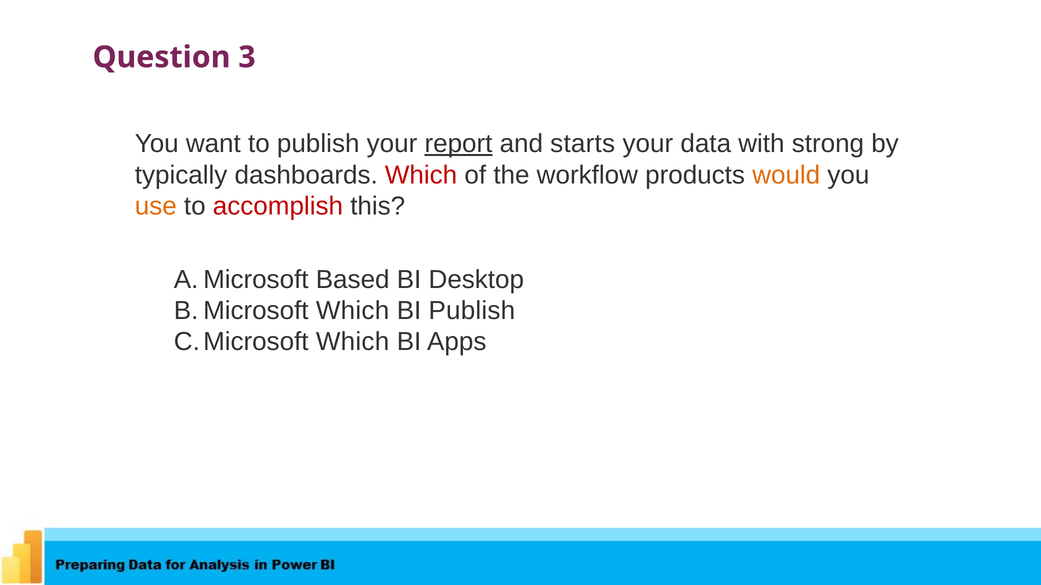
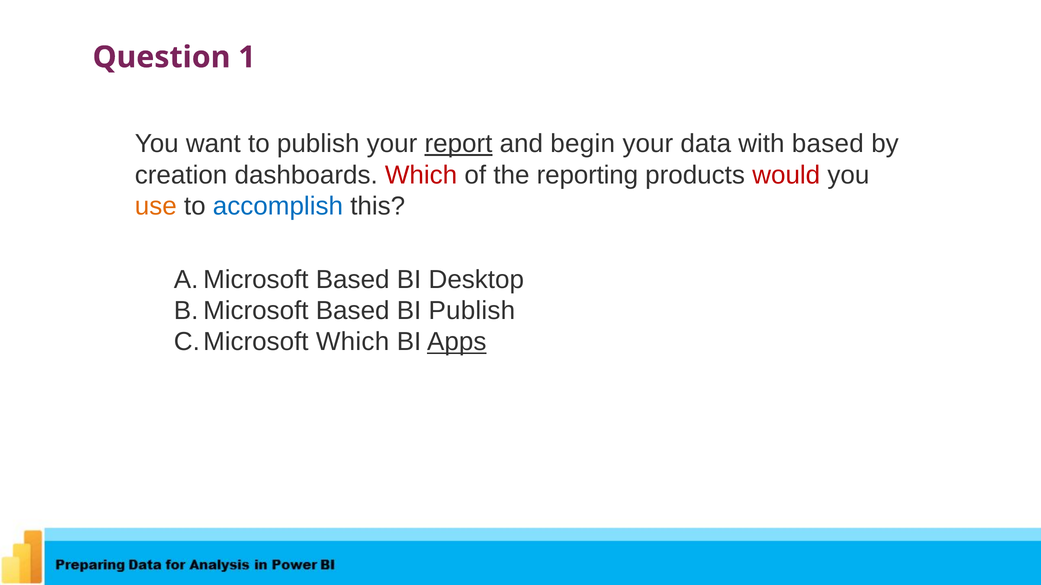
3: 3 -> 1 (247, 57)
starts: starts -> begin (583, 144)
with strong: strong -> based (828, 144)
typically: typically -> creation (181, 175)
workflow: workflow -> reporting (587, 175)
would colour: orange -> red (786, 175)
accomplish colour: red -> blue (278, 206)
Which: Which -> Based (353, 311)
Apps underline: none -> present (457, 342)
